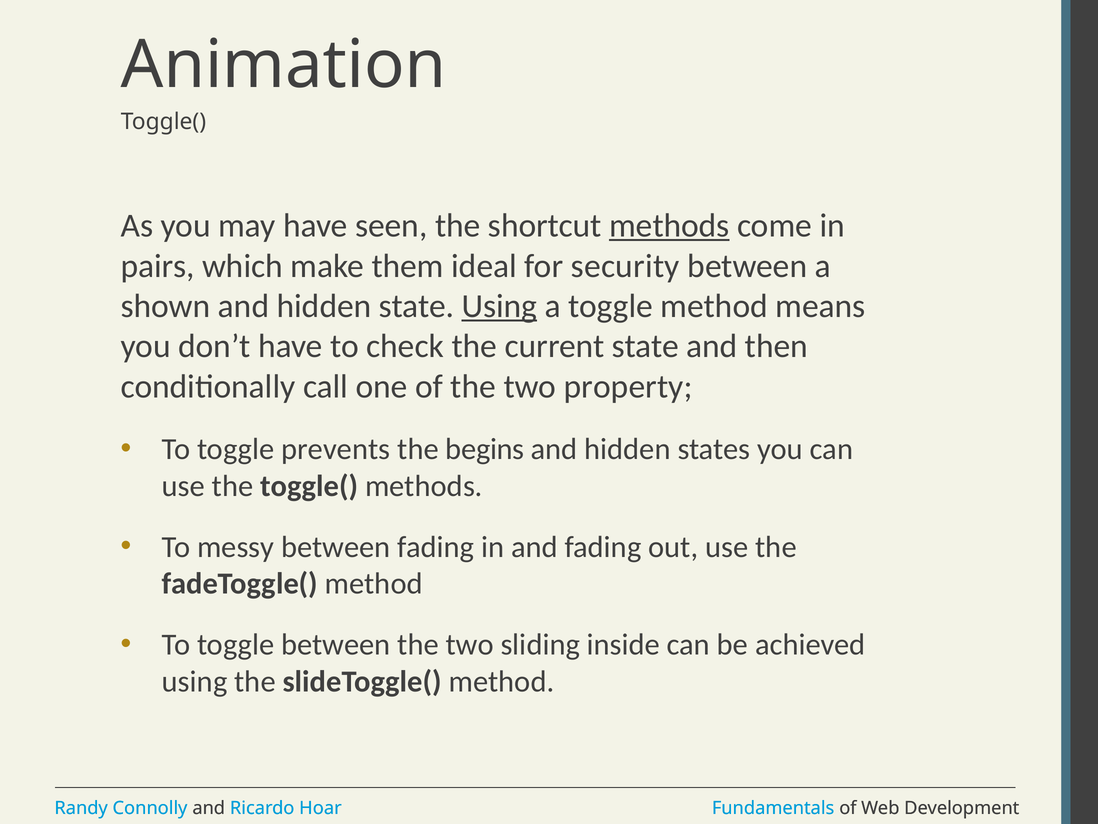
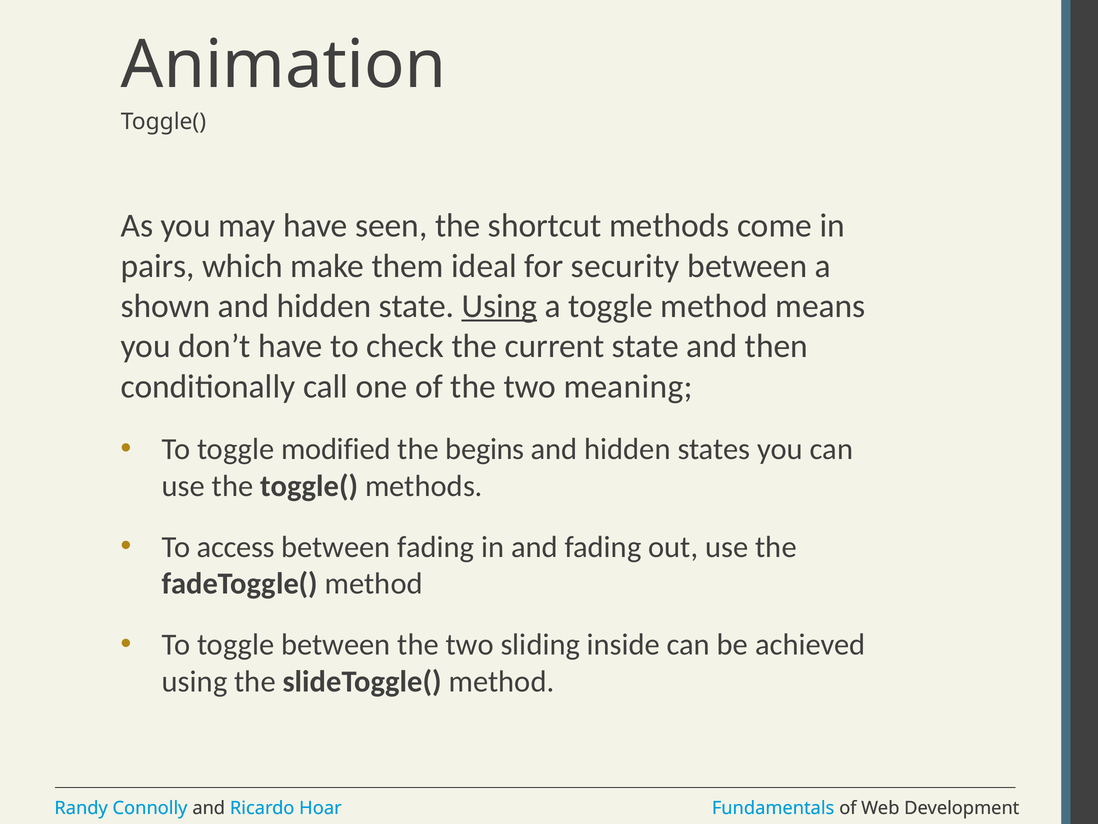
methods underline: present -> none (669, 226)
property: property -> meaning (628, 386)
prevents: prevents -> modified (336, 449)
messy: messy -> access (236, 547)
